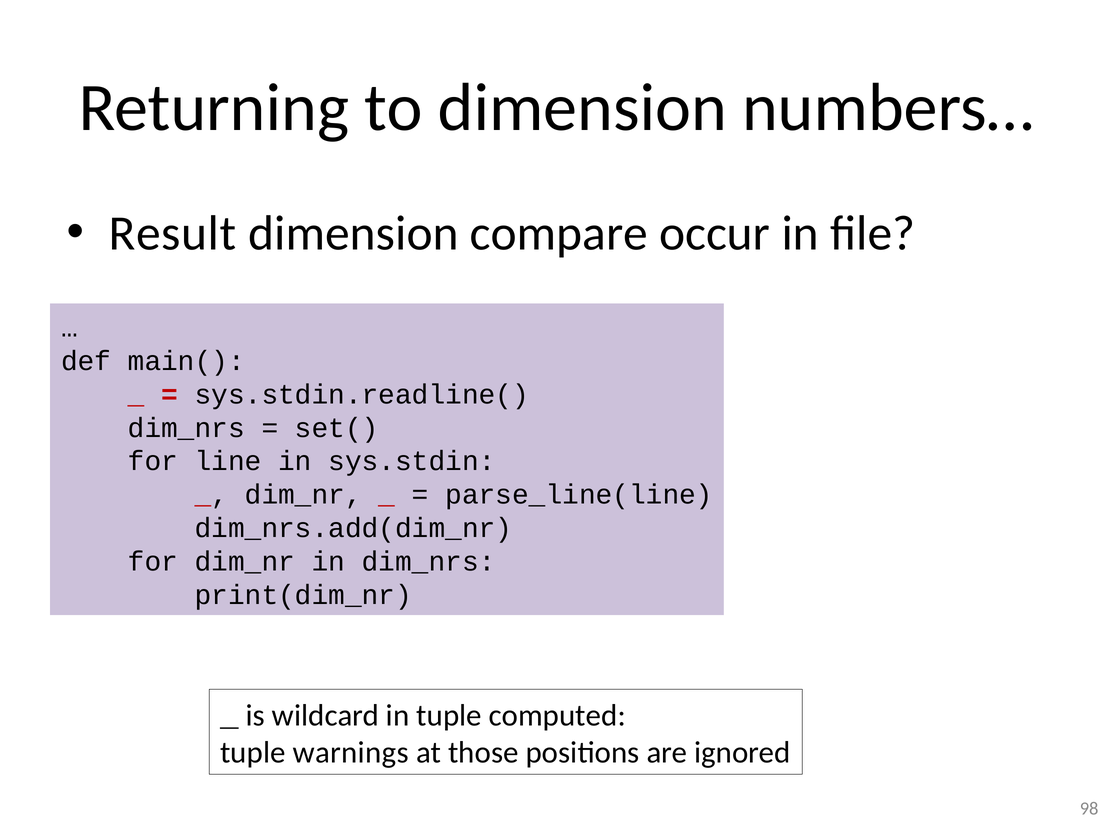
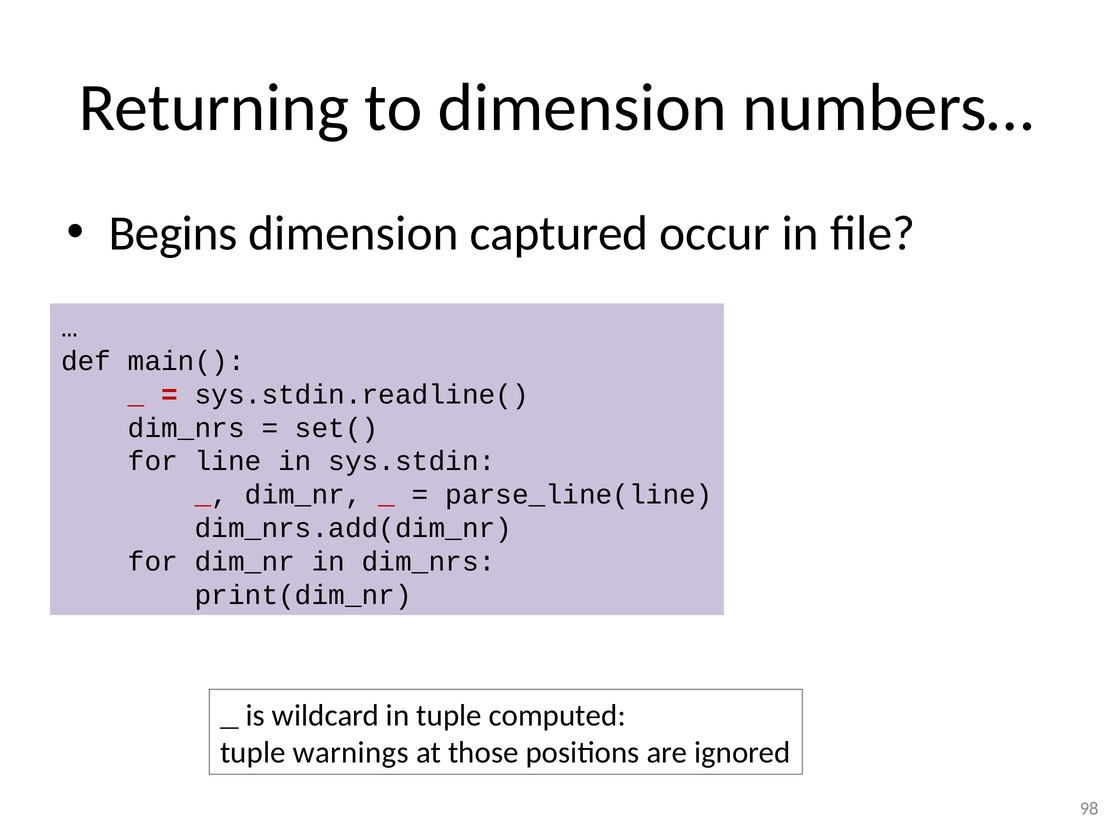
Result: Result -> Begins (173, 234)
compare: compare -> captured (559, 234)
